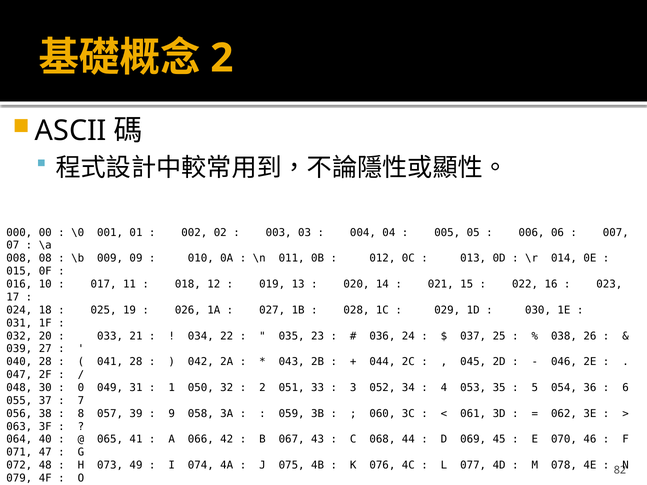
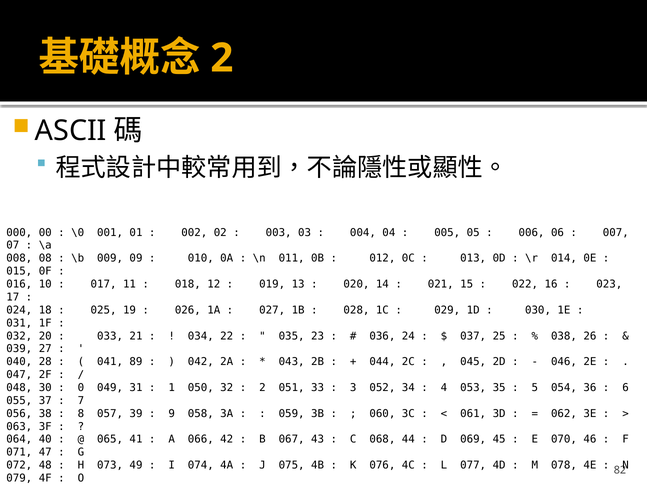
041 28: 28 -> 89 (136, 362)
